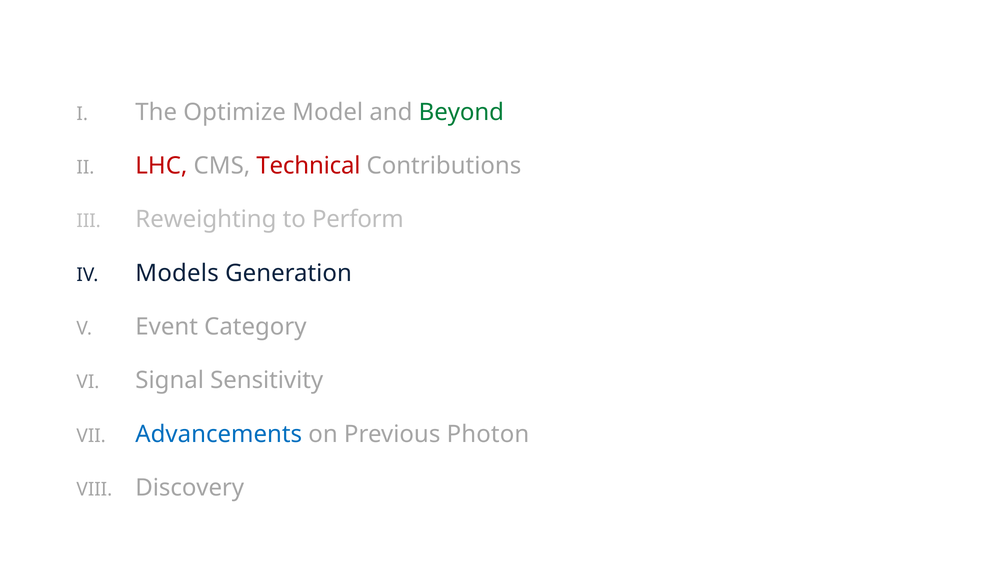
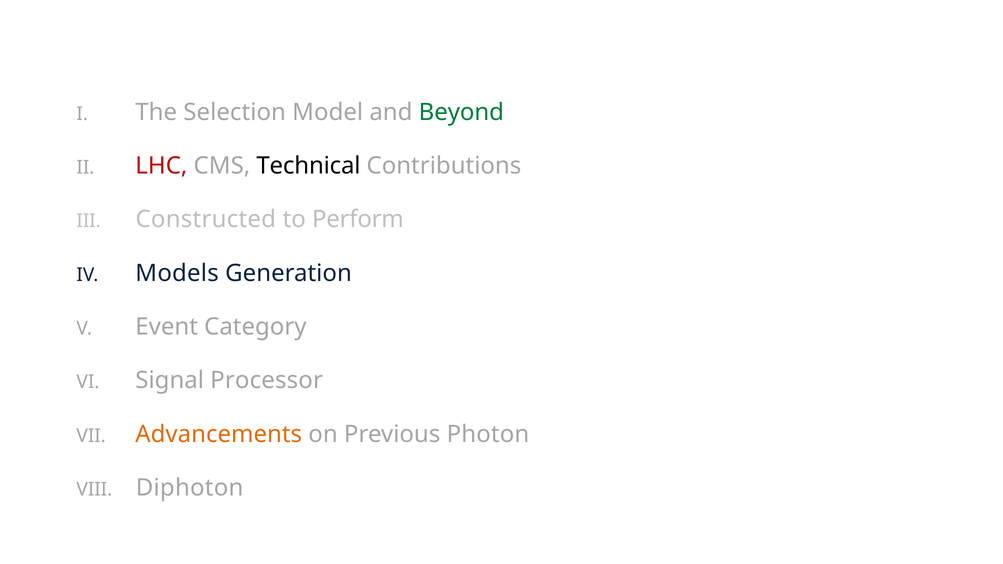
Optimize: Optimize -> Selection (235, 112)
Technical colour: red -> black (308, 166)
Reweighting: Reweighting -> Constructed (206, 220)
Sensitivity: Sensitivity -> Processor (267, 381)
Advancements colour: blue -> orange (219, 434)
Discovery: Discovery -> Diphoton (190, 488)
